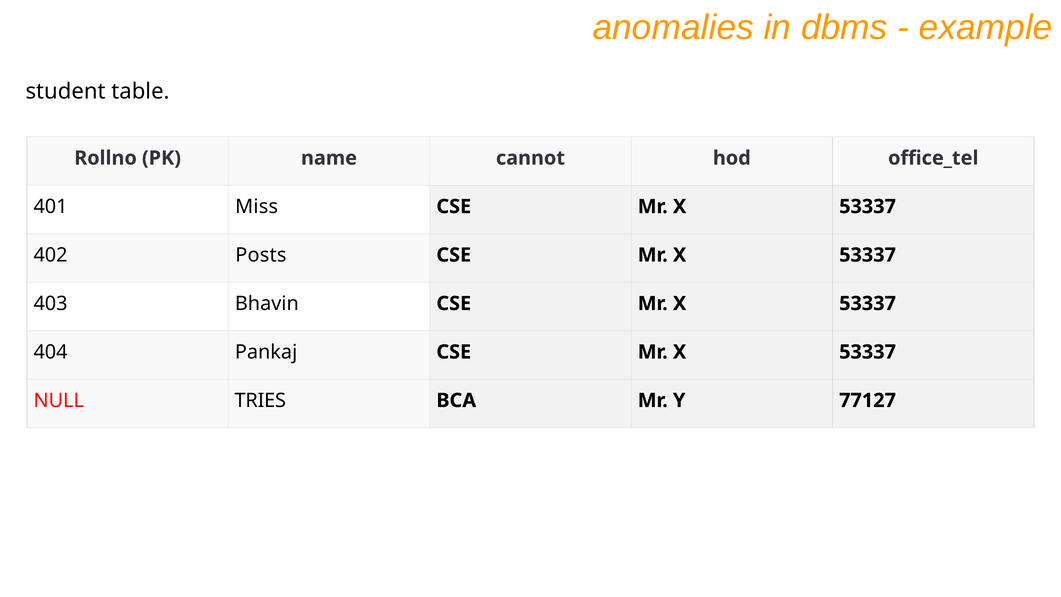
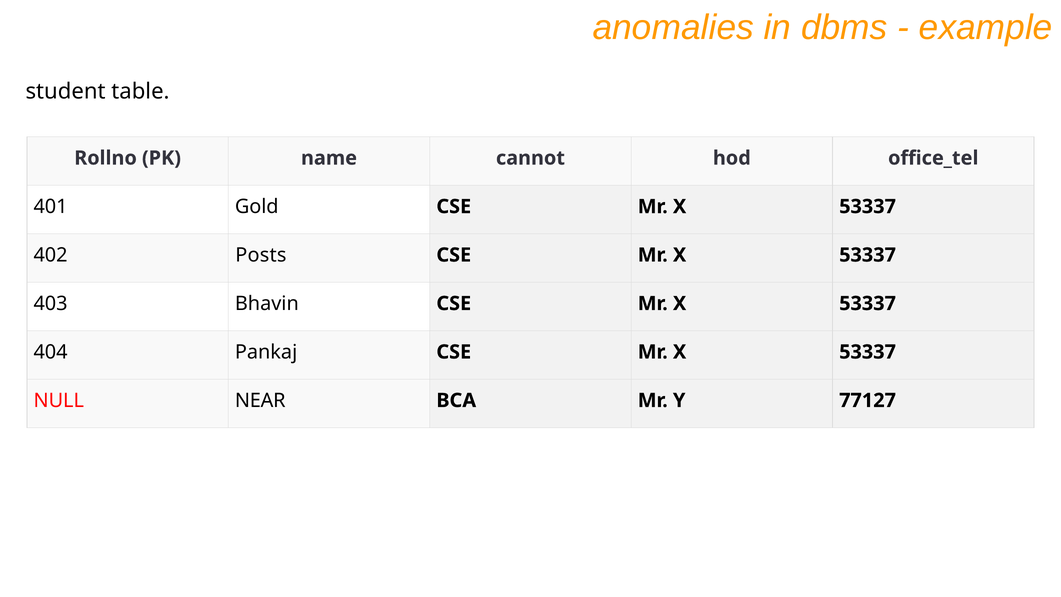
Miss: Miss -> Gold (257, 206)
TRIES: TRIES -> NEAR (260, 400)
